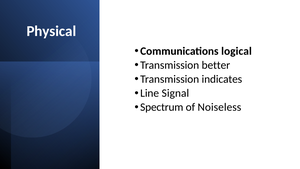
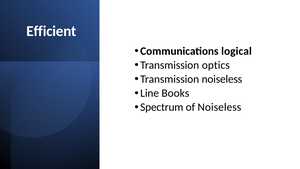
Physical: Physical -> Efficient (51, 31)
better: better -> optics (216, 65)
Transmission indicates: indicates -> noiseless (222, 79)
Signal: Signal -> Books (175, 93)
